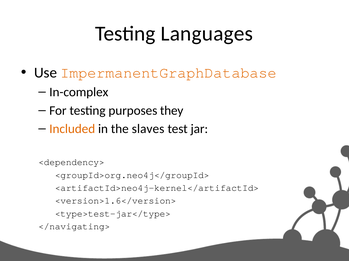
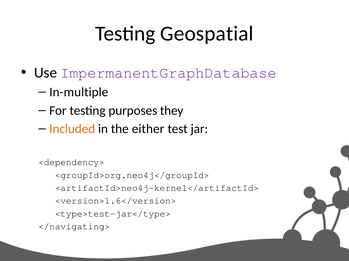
Languages: Languages -> Geospatial (207, 34)
ImpermanentGraphDatabase colour: orange -> purple (168, 73)
In-complex: In-complex -> In-multiple (79, 92)
slaves: slaves -> either (148, 129)
